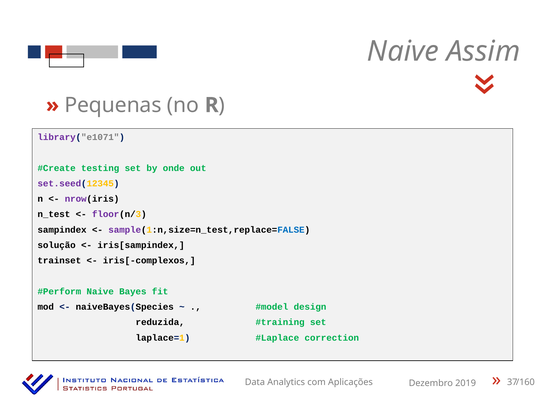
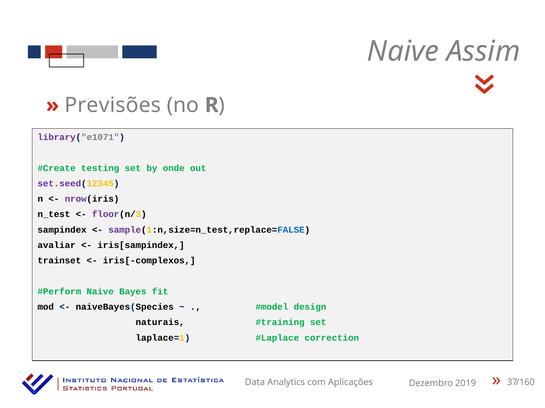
Pequenas: Pequenas -> Previsões (113, 105)
solução: solução -> avaliar (57, 246)
reduzida: reduzida -> naturais (160, 323)
